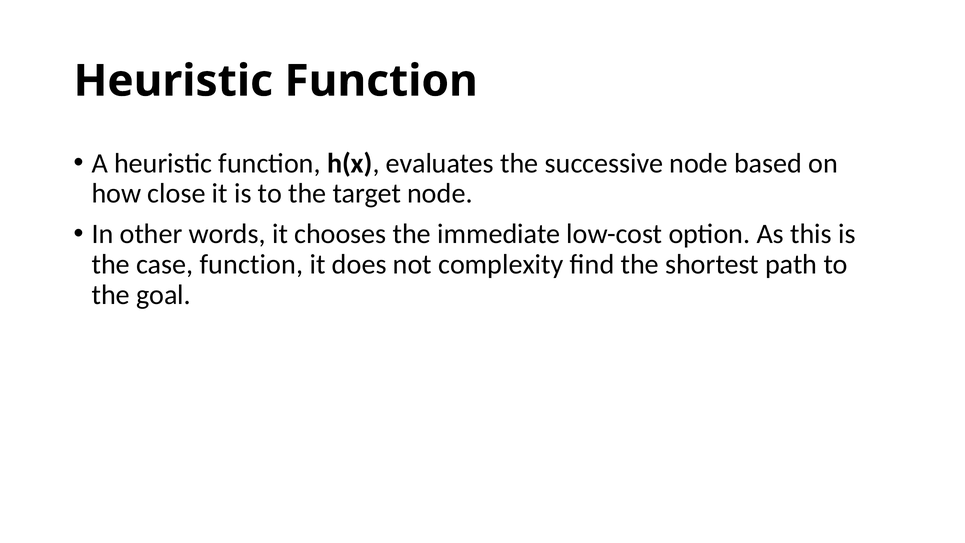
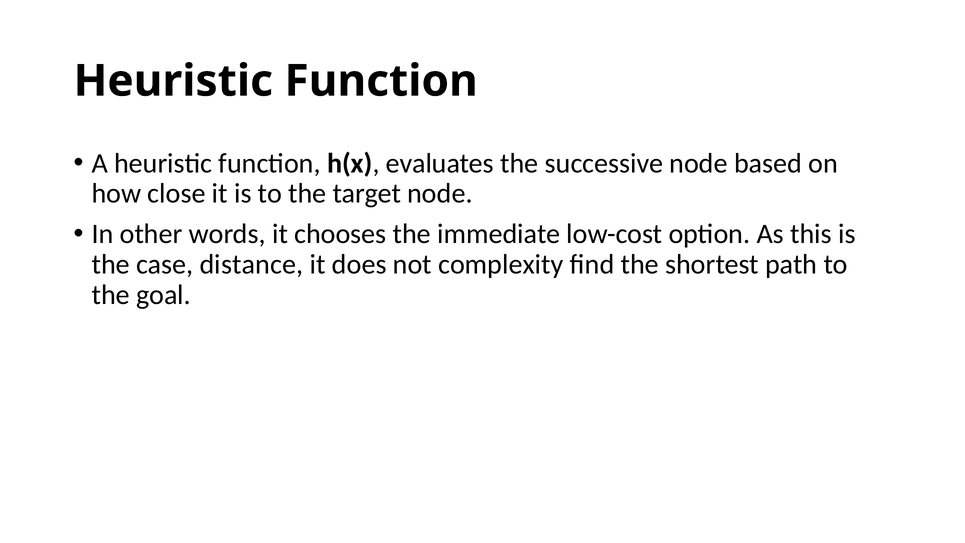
case function: function -> distance (251, 264)
